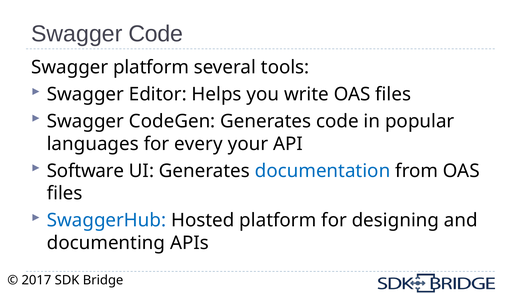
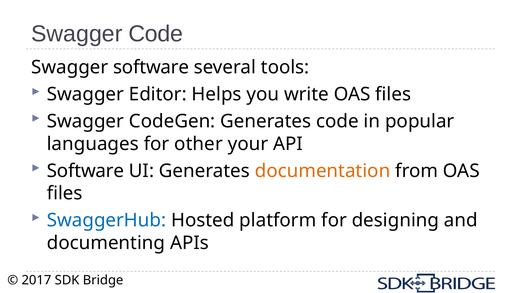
Swagger platform: platform -> software (151, 67)
every: every -> other (198, 144)
documentation colour: blue -> orange (323, 171)
